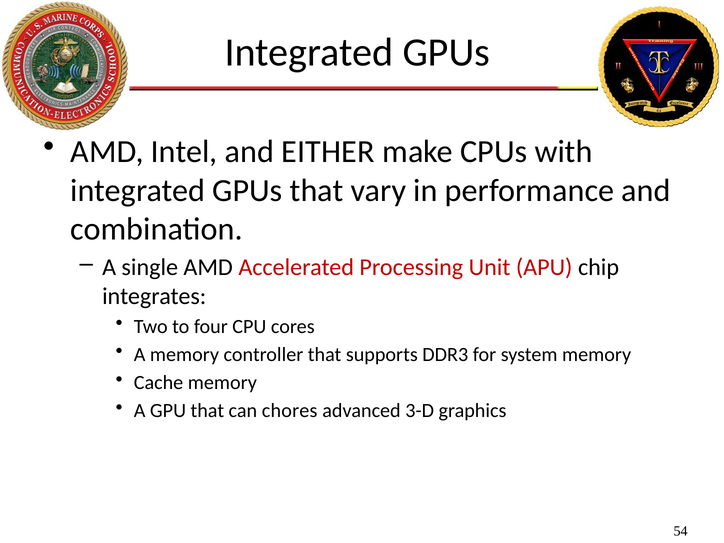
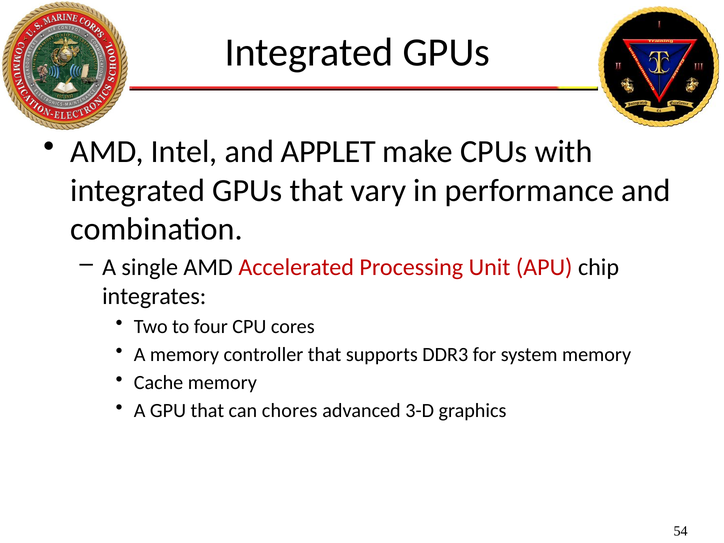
EITHER: EITHER -> APPLET (328, 152)
